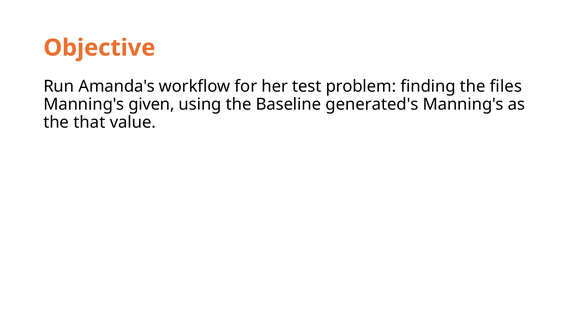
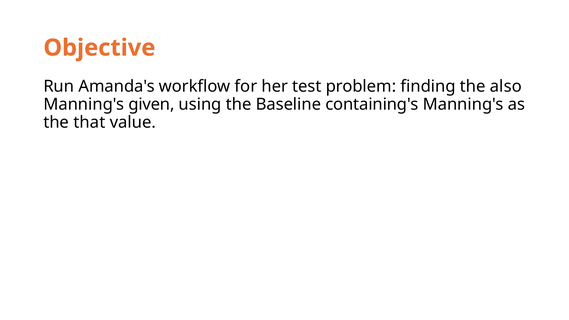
files: files -> also (506, 86)
generated's: generated's -> containing's (372, 104)
